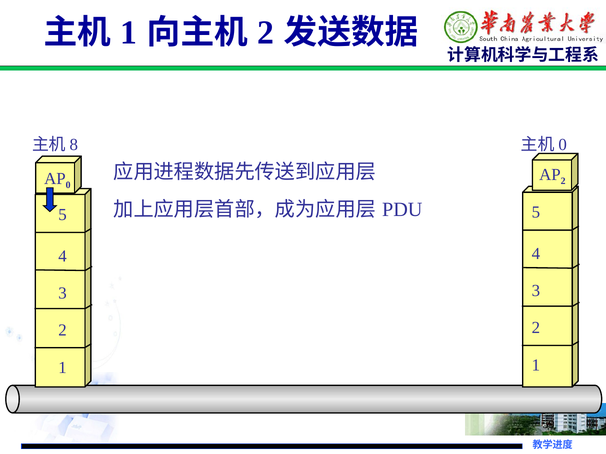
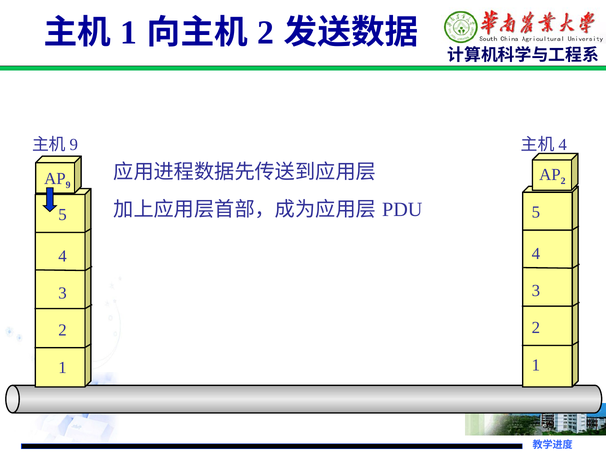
8: 8 -> 9 (74, 145)
0: 0 -> 4 (563, 145)
0: 0 -> 9 (68, 185)
